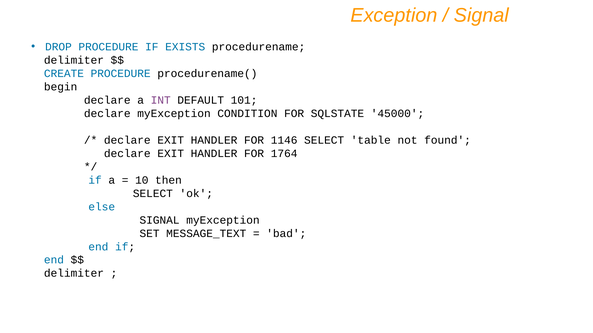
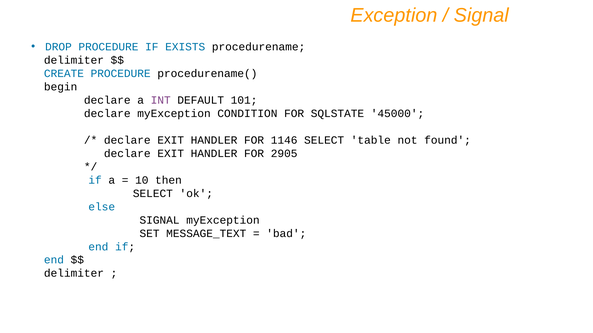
1764: 1764 -> 2905 (284, 154)
